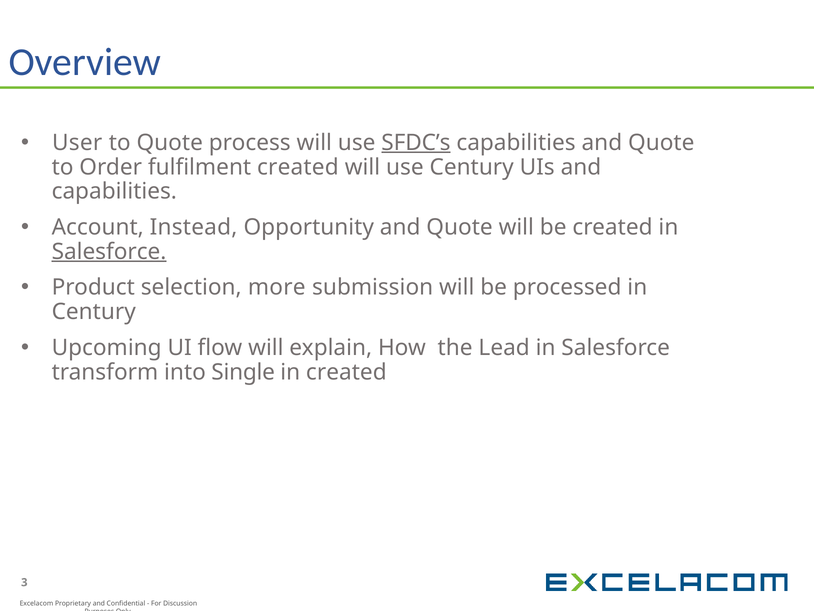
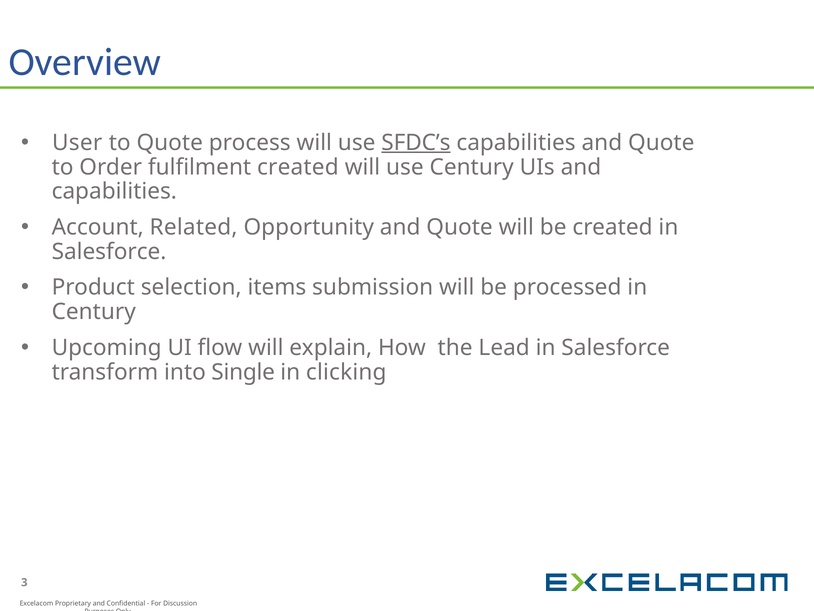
Instead: Instead -> Related (194, 227)
Salesforce underline: present -> none (109, 251)
more: more -> items (277, 287)
in created: created -> clicking (346, 372)
